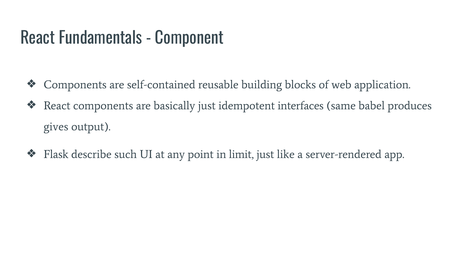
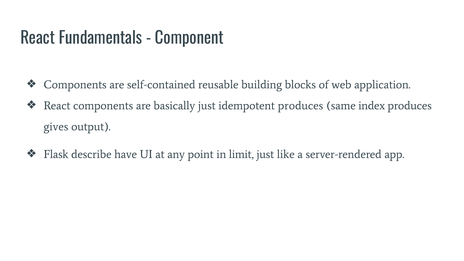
idempotent interfaces: interfaces -> produces (301, 106)
babel: babel -> index (372, 106)
such: such -> have (126, 154)
